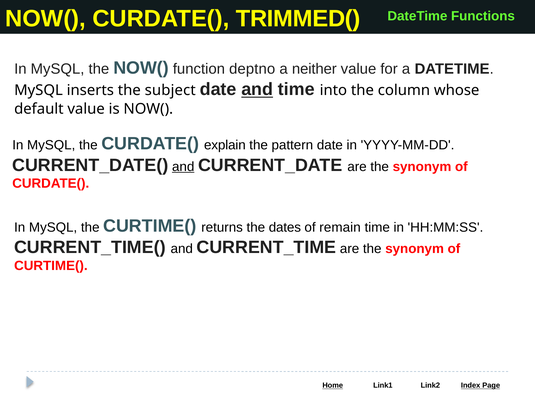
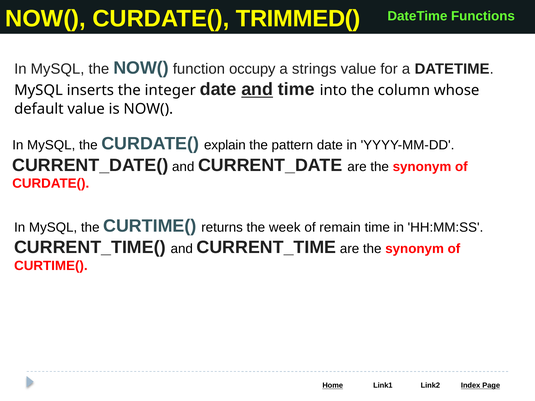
deptno: deptno -> occupy (252, 69)
neither: neither -> strings (314, 69)
subject: subject -> integer (170, 90)
and underline: present -> none (183, 167)
dates: dates -> week (285, 228)
